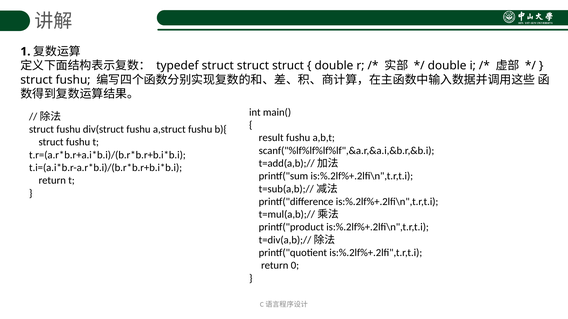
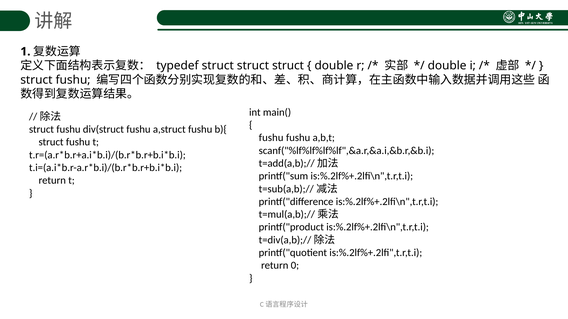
result: result -> fushu (271, 138)
